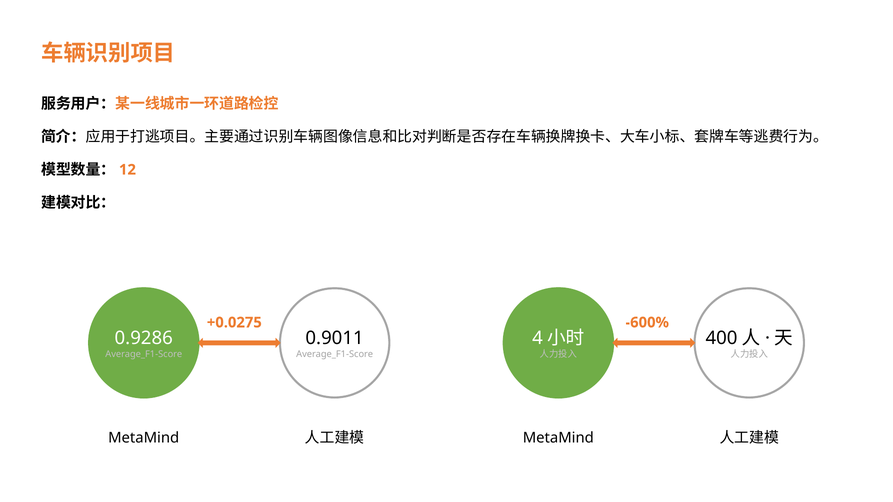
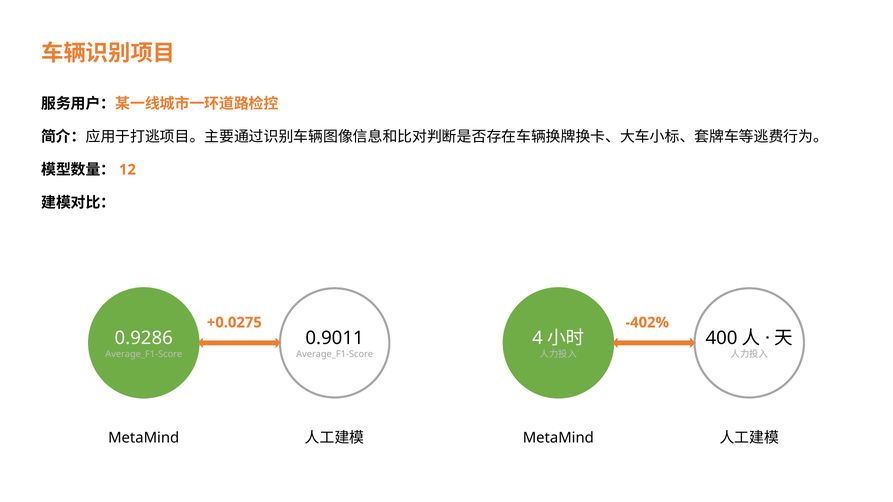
-600%: -600% -> -402% (647, 323)
